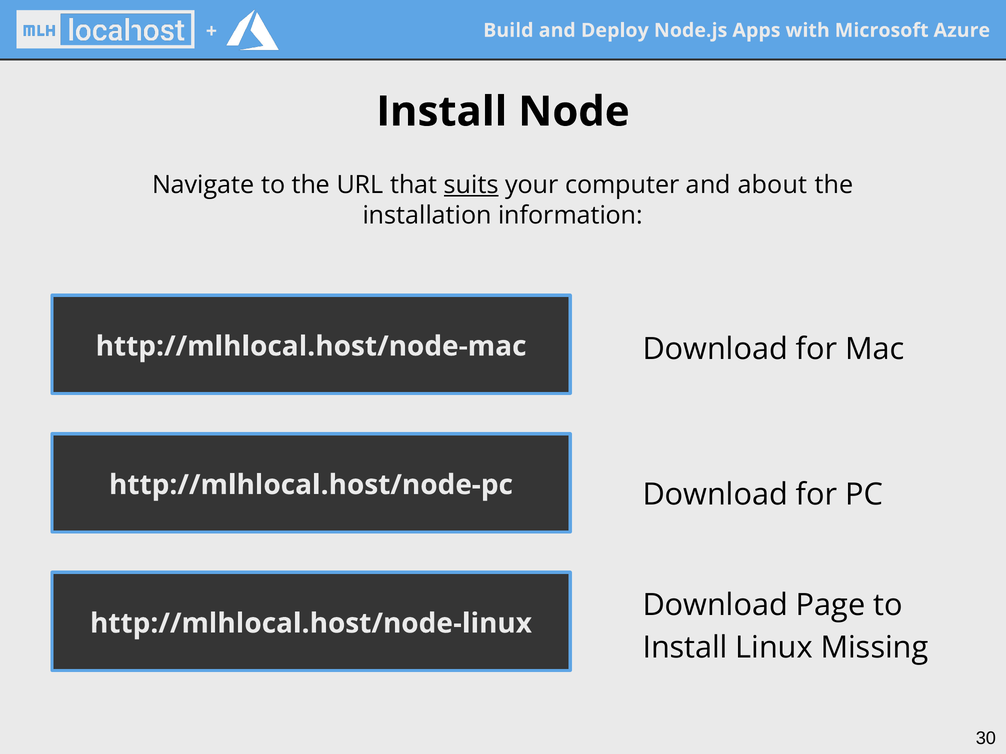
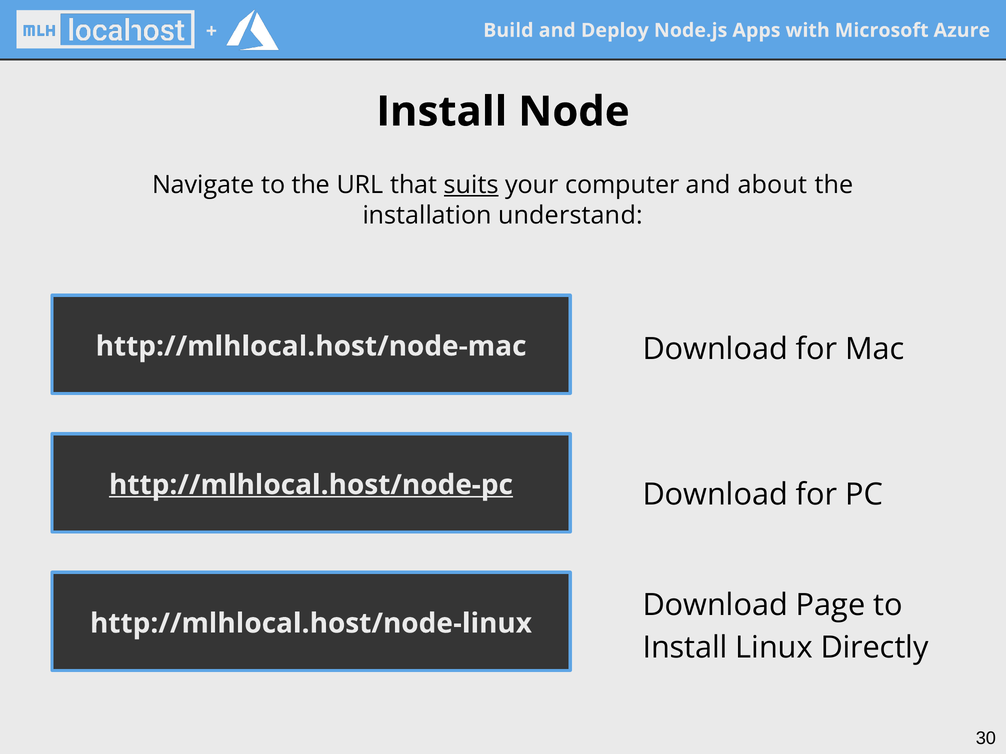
information: information -> understand (570, 215)
http://mlhlocal.host/node-pc underline: none -> present (311, 485)
Missing: Missing -> Directly (875, 648)
